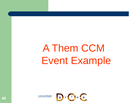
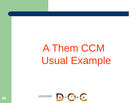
Event: Event -> Usual (55, 61)
